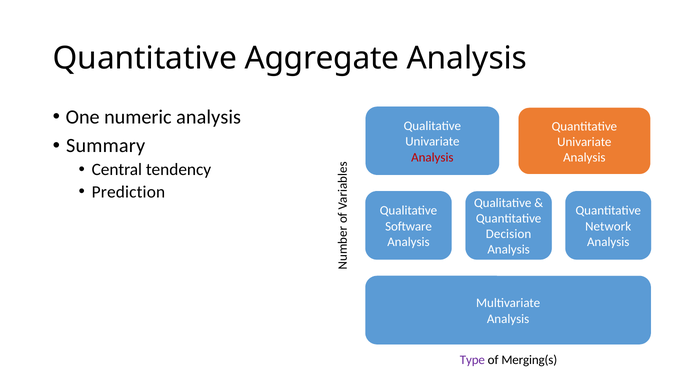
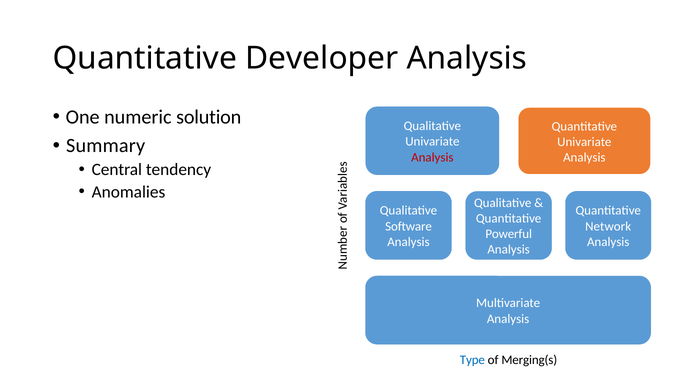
Aggregate: Aggregate -> Developer (322, 58)
numeric analysis: analysis -> solution (209, 117)
Prediction: Prediction -> Anomalies (129, 192)
Decision: Decision -> Powerful (509, 234)
Type colour: purple -> blue (472, 360)
